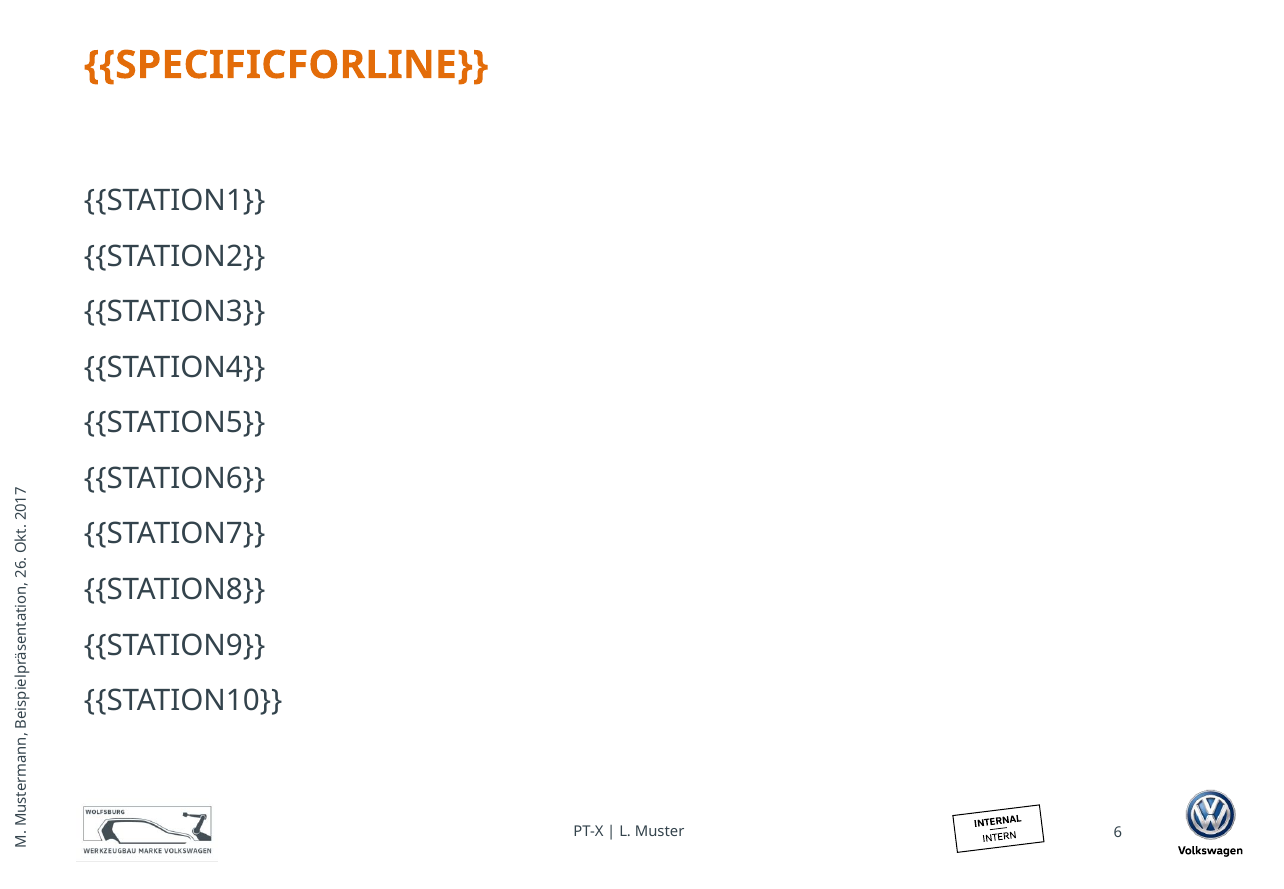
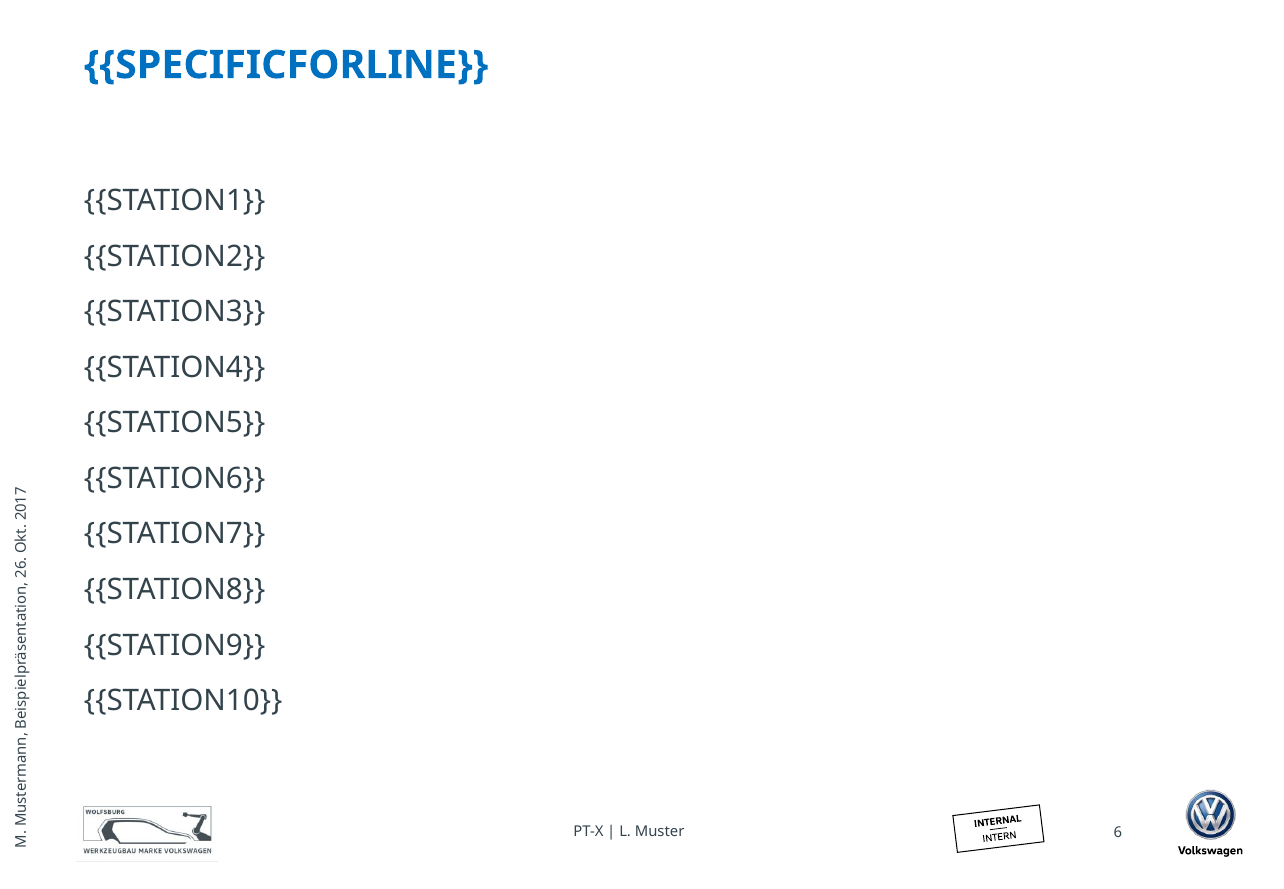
SPECIFICFORLINE colour: orange -> blue (286, 65)
